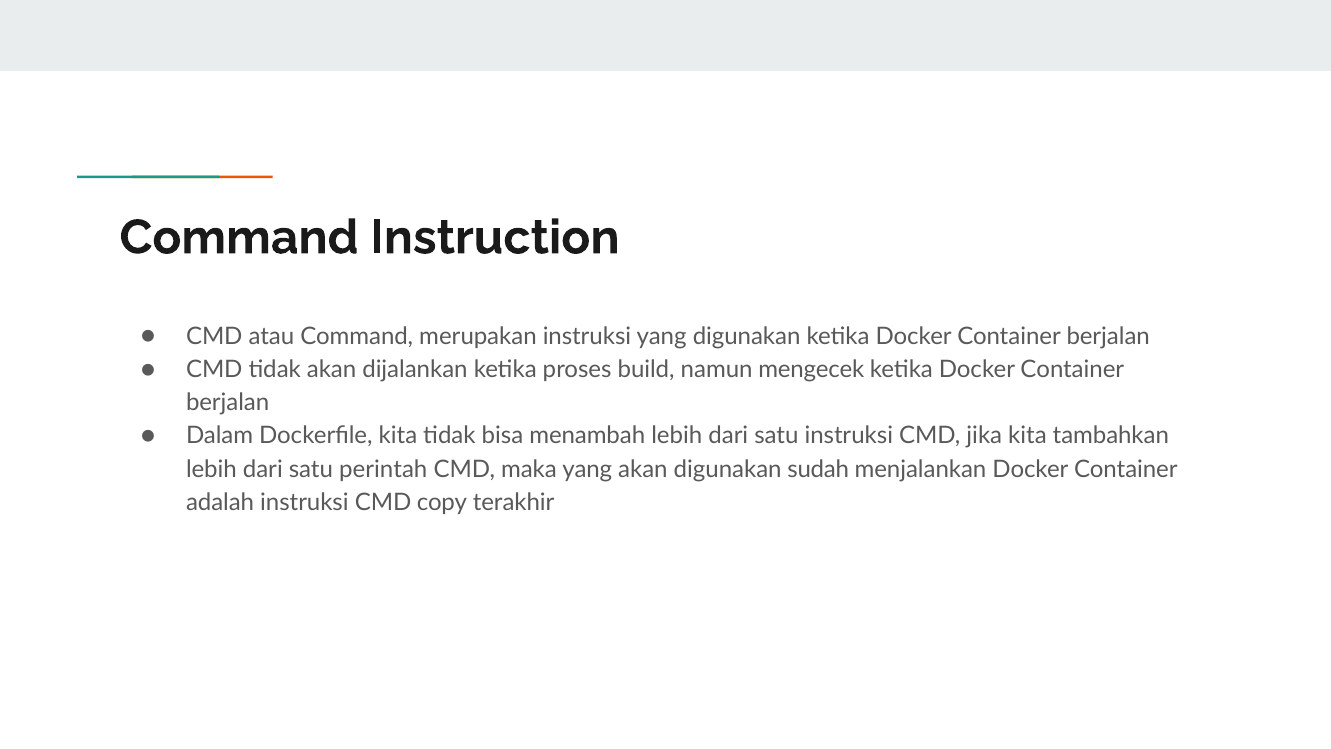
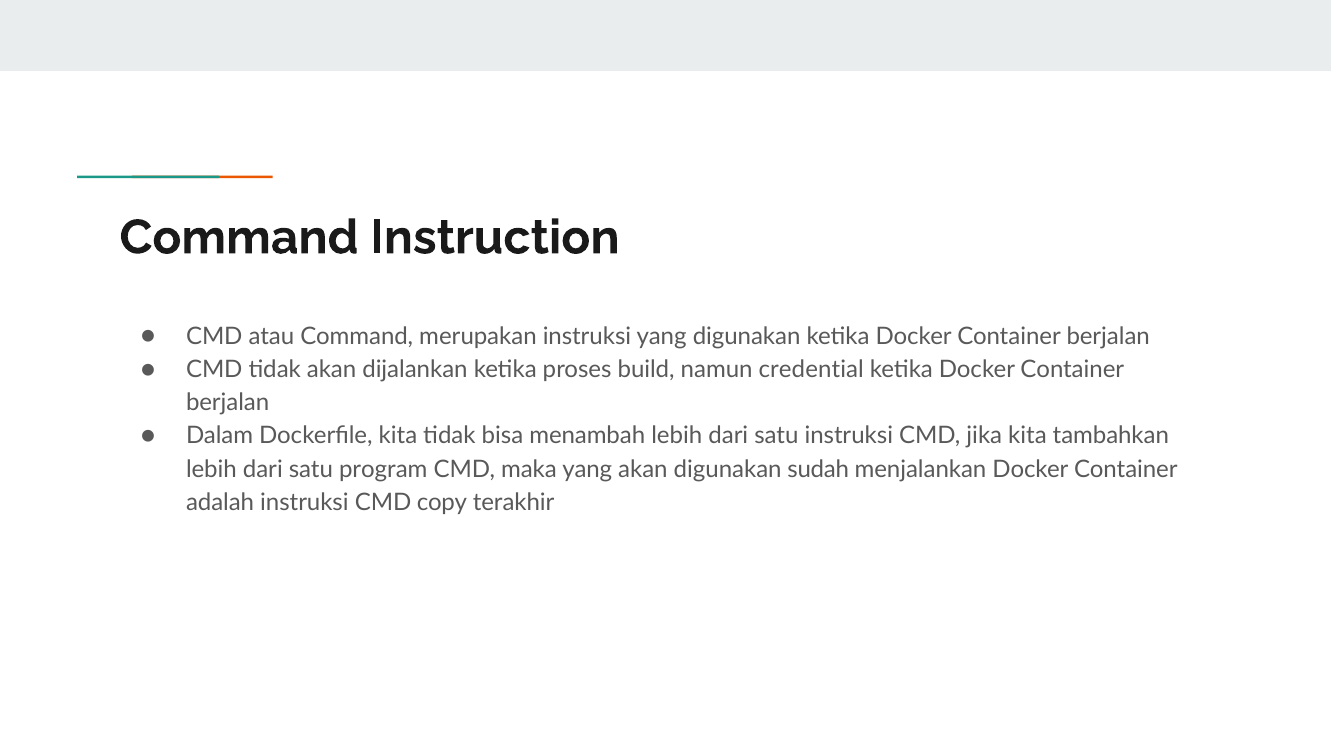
mengecek: mengecek -> credential (811, 370)
perintah: perintah -> program (383, 469)
